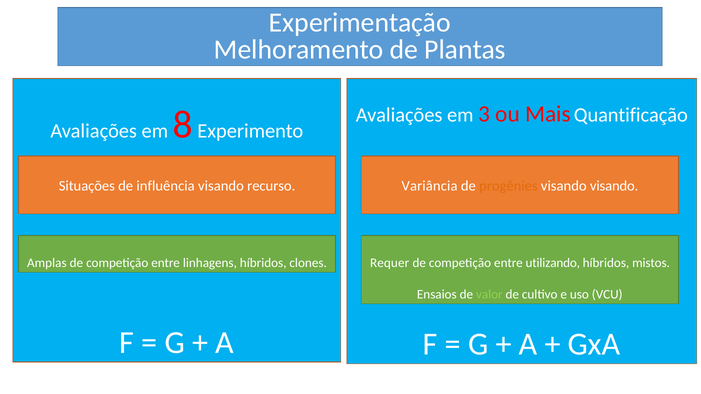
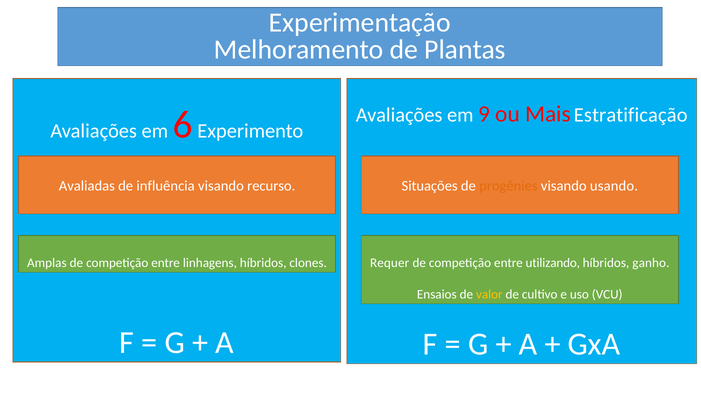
3: 3 -> 9 (484, 114)
Quantificação: Quantificação -> Estratificação (631, 115)
8: 8 -> 6 (183, 125)
Situações: Situações -> Avaliadas (87, 186)
Variância: Variância -> Situações (430, 186)
visando visando: visando -> usando (614, 186)
mistos: mistos -> ganho (651, 263)
valor colour: light green -> yellow (489, 294)
